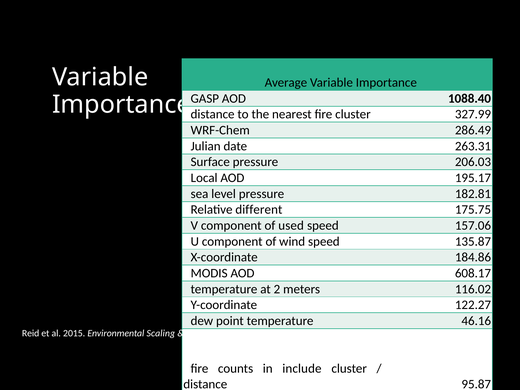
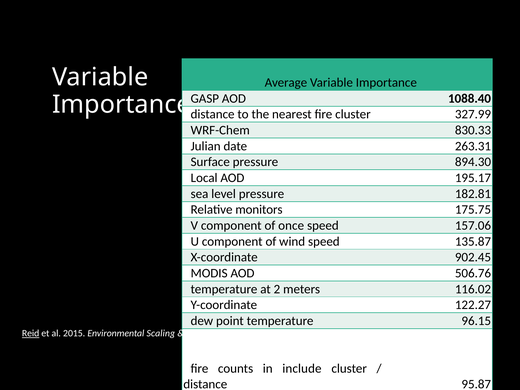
286.49: 286.49 -> 830.33 (473, 130)
206.03: 206.03 -> 894.30 (473, 162)
different: different -> monitors (259, 210)
used: used -> once (291, 226)
184.86: 184.86 -> 902.45 (473, 257)
608.17: 608.17 -> 506.76 (473, 273)
46.16: 46.16 -> 96.15 (476, 321)
Reid underline: none -> present (31, 333)
